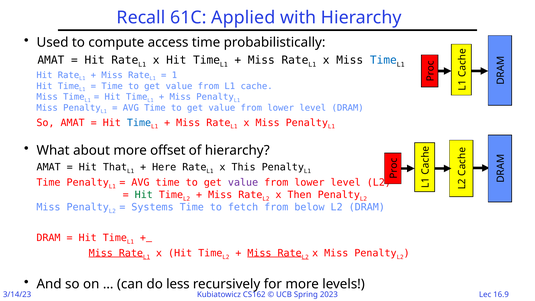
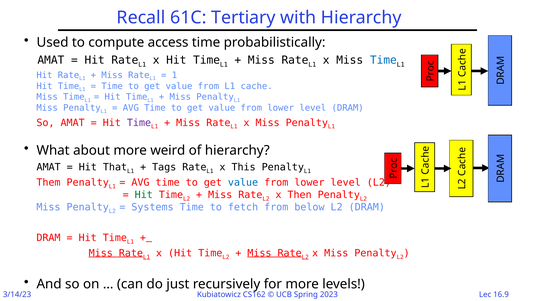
Applied: Applied -> Tertiary (243, 18)
Time colour: blue -> purple (139, 123)
offset: offset -> weird (168, 150)
Here: Here -> Tags (164, 167)
Time: Time -> Them (48, 183)
value colour: purple -> blue (243, 183)
less: less -> just (178, 284)
